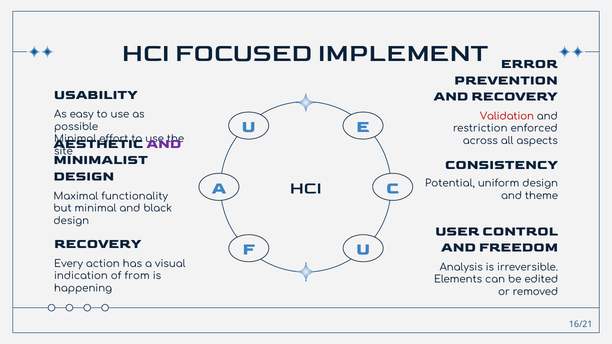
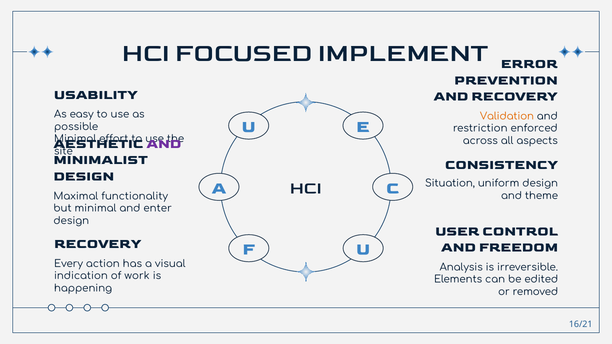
Validation colour: red -> orange (507, 116)
Potential: Potential -> Situation (450, 184)
black: black -> enter (158, 209)
from: from -> work (137, 276)
